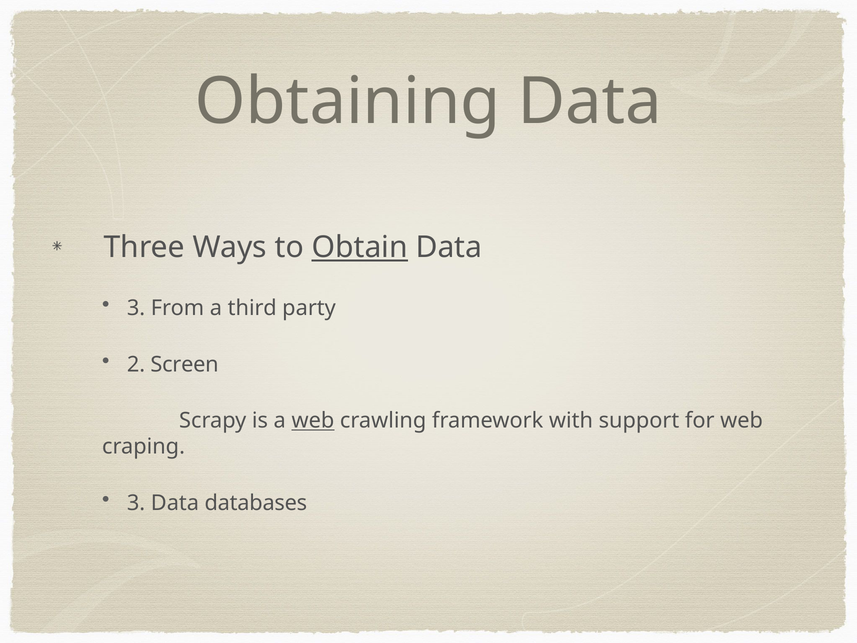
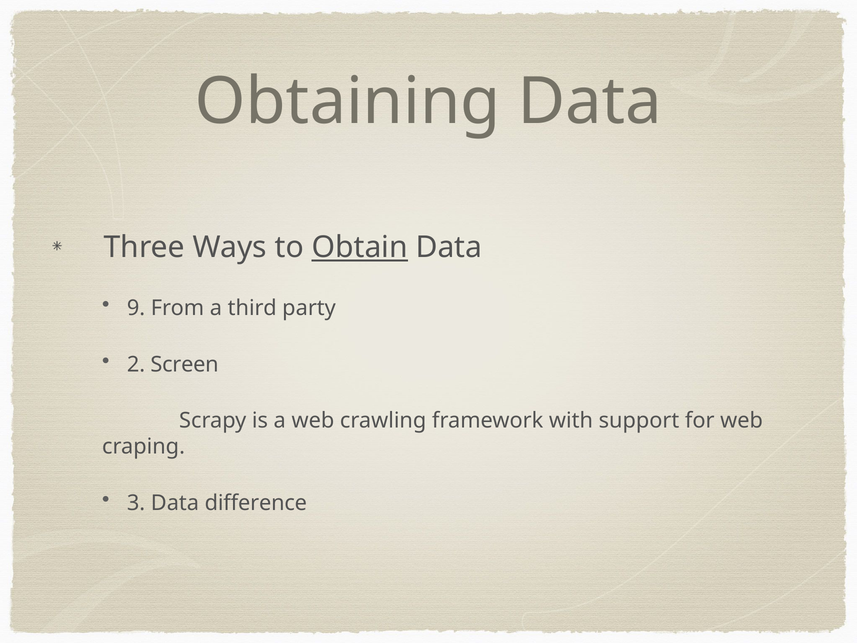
3: 3 -> 9 (136, 308)
web underline: present -> none (313, 420)
databases: databases -> difference (256, 503)
